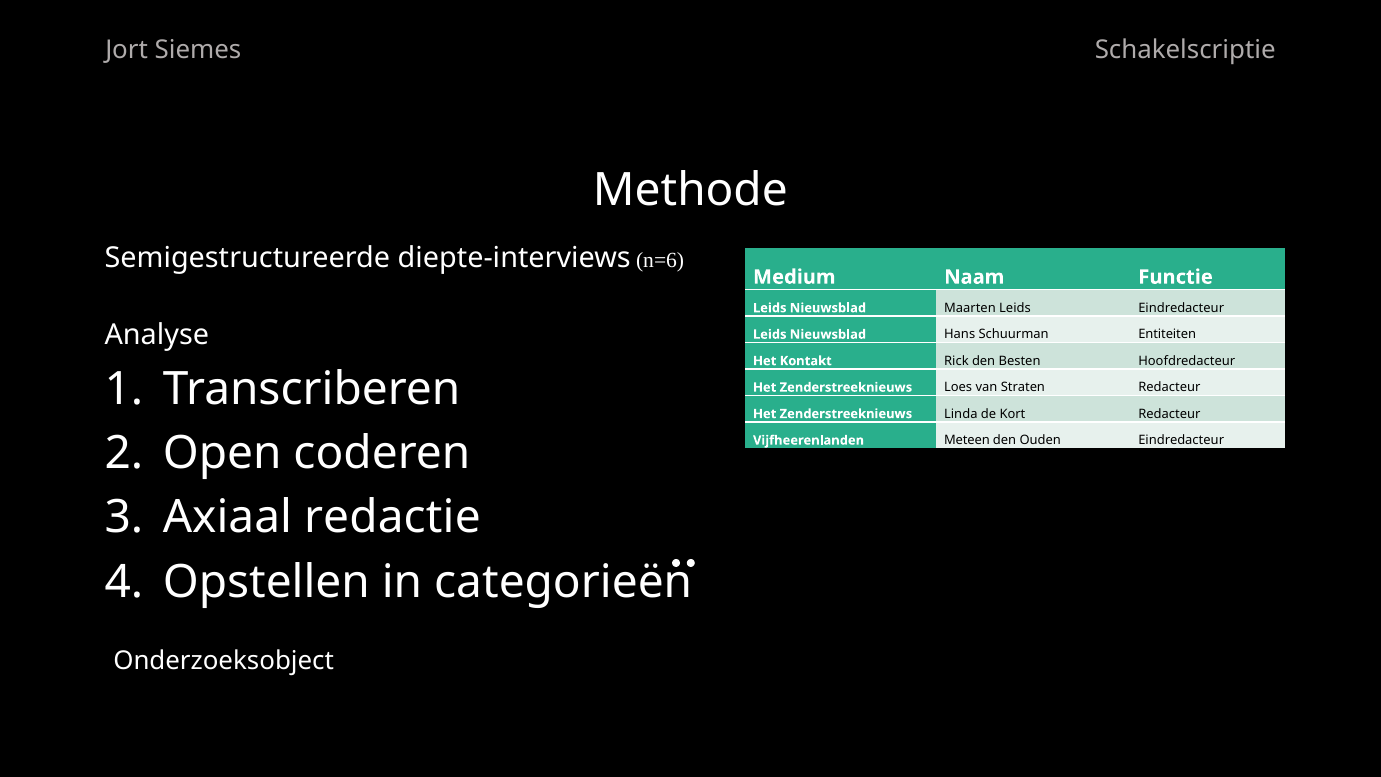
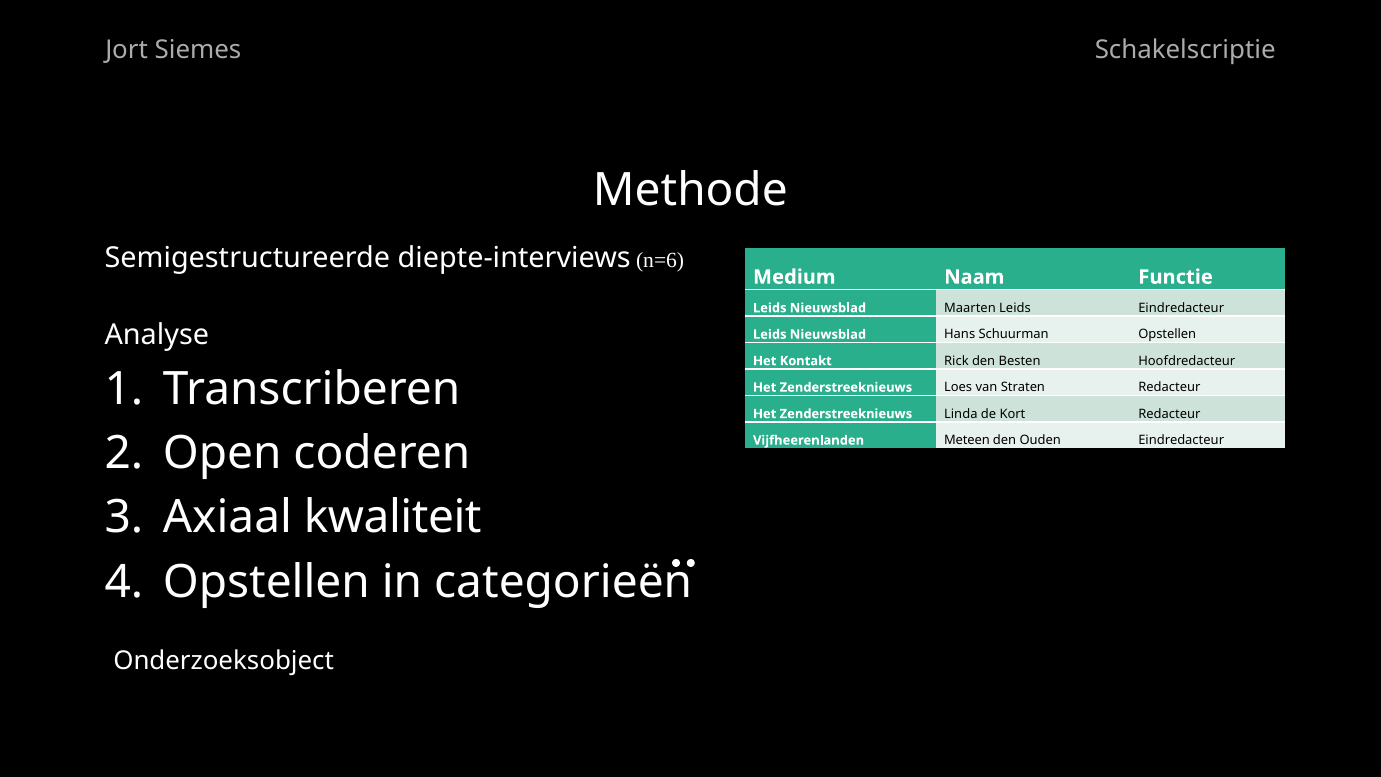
Schuurman Entiteiten: Entiteiten -> Opstellen (1167, 334)
redactie: redactie -> kwaliteit (393, 518)
